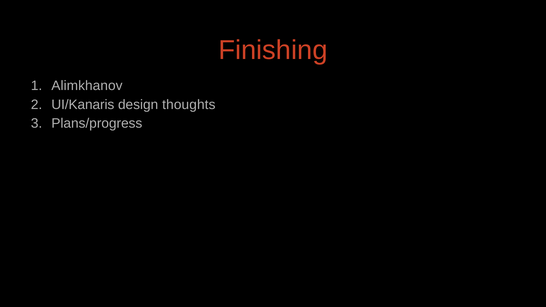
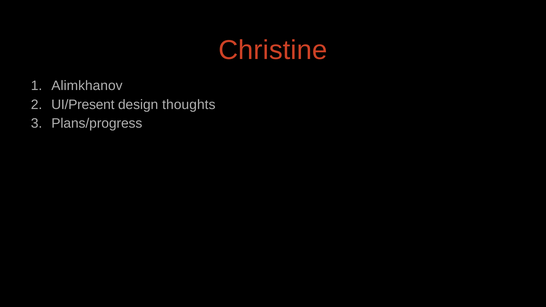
Finishing: Finishing -> Christine (273, 50)
UI/Kanaris: UI/Kanaris -> UI/Present (83, 105)
